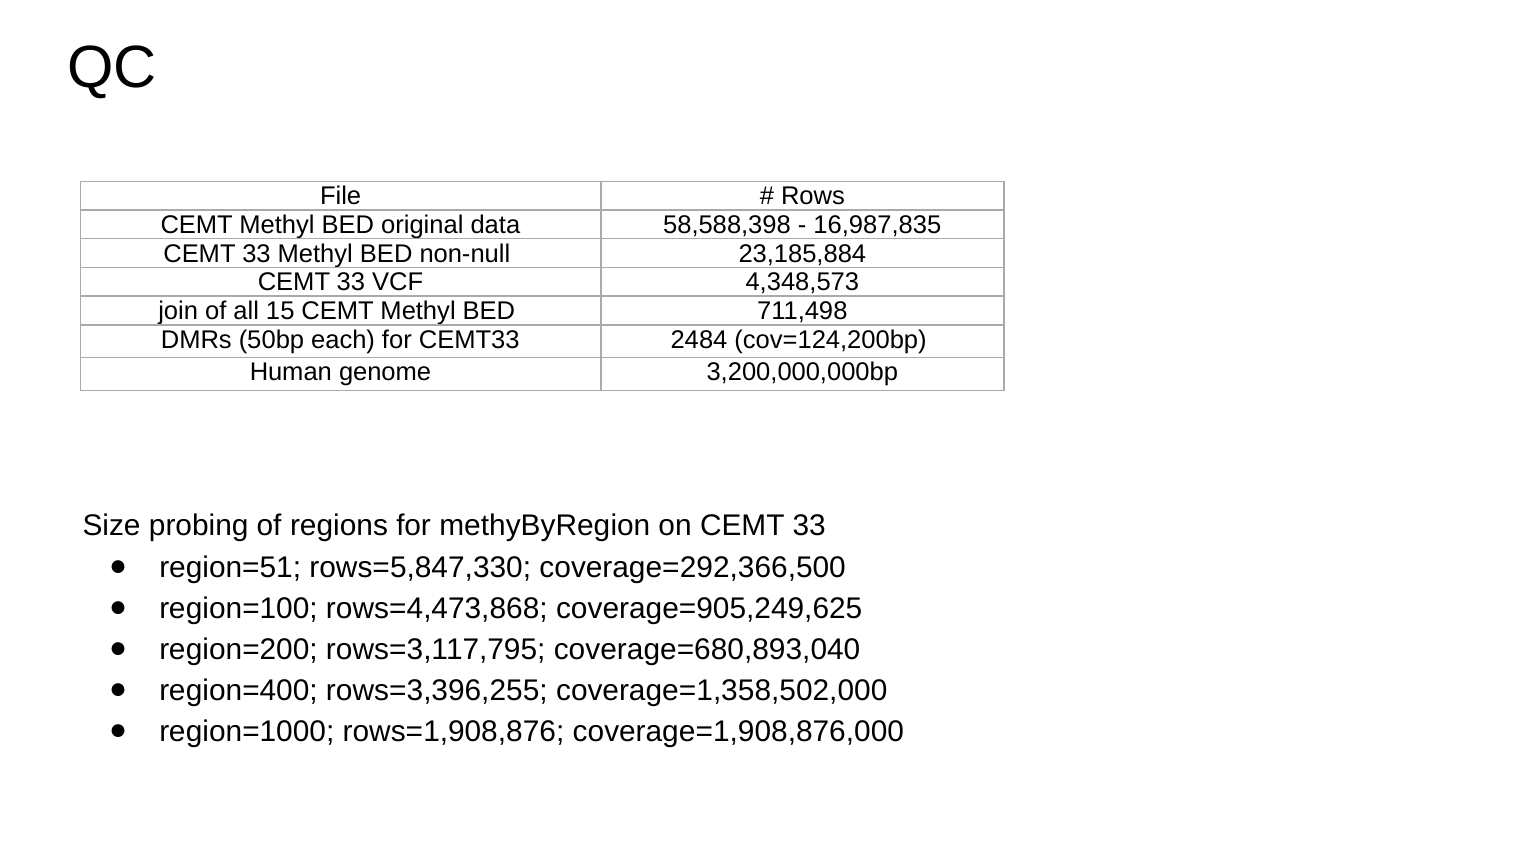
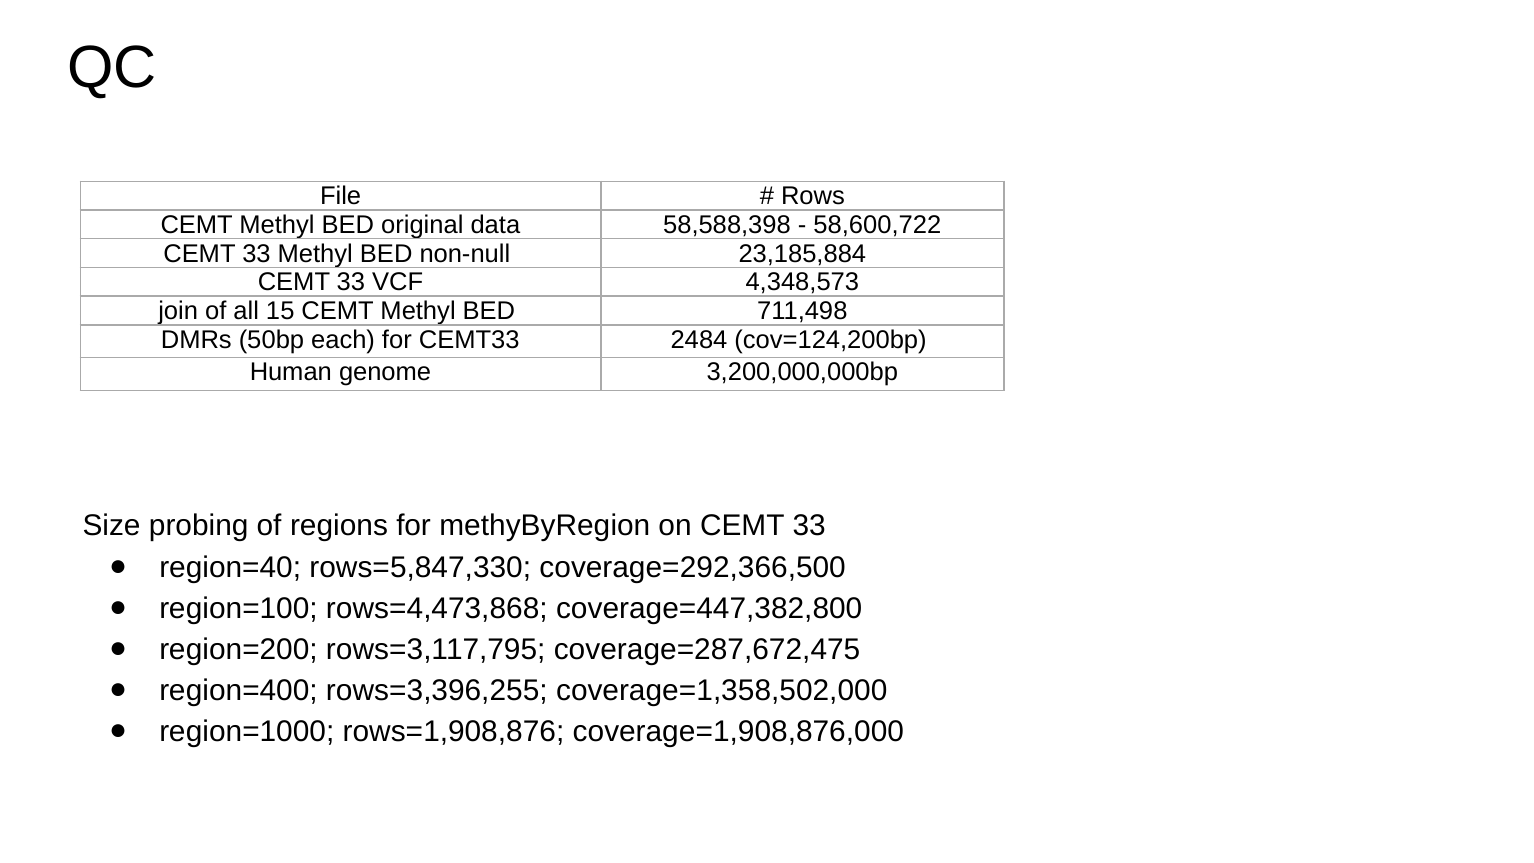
16,987,835: 16,987,835 -> 58,600,722 (877, 225)
region=51: region=51 -> region=40 (230, 567)
coverage=905,249,625: coverage=905,249,625 -> coverage=447,382,800 (709, 608)
coverage=680,893,040: coverage=680,893,040 -> coverage=287,672,475 (707, 649)
